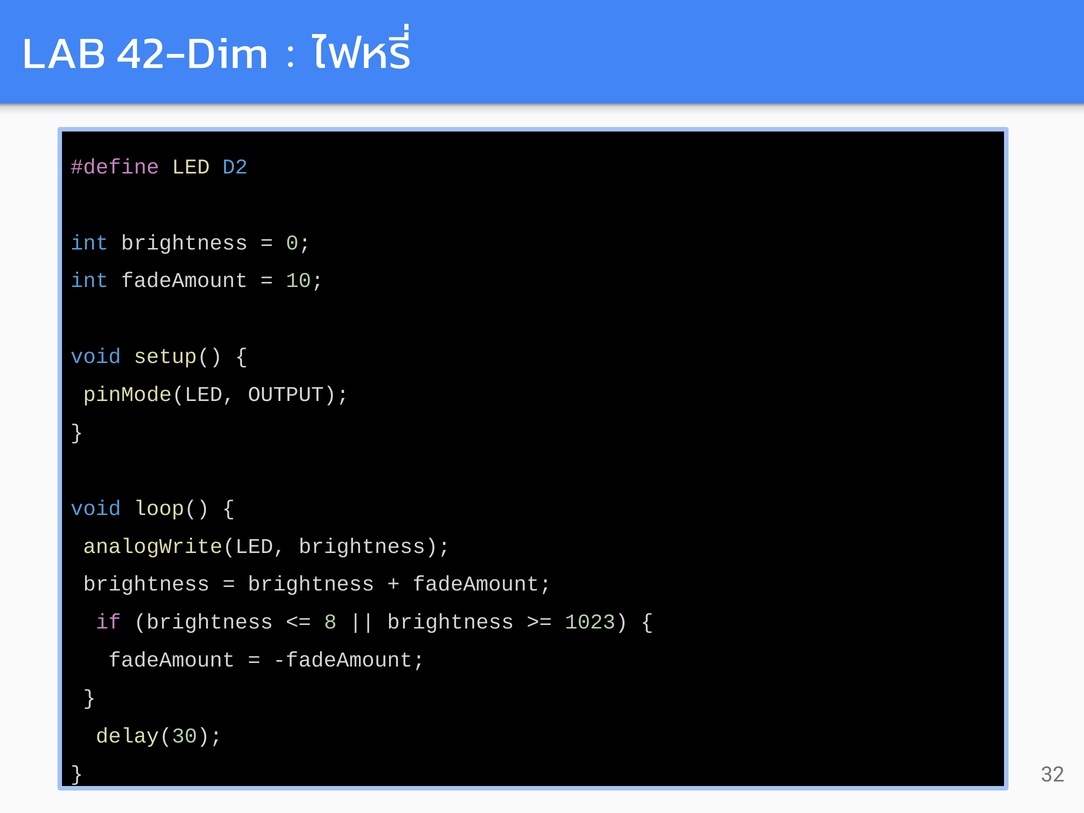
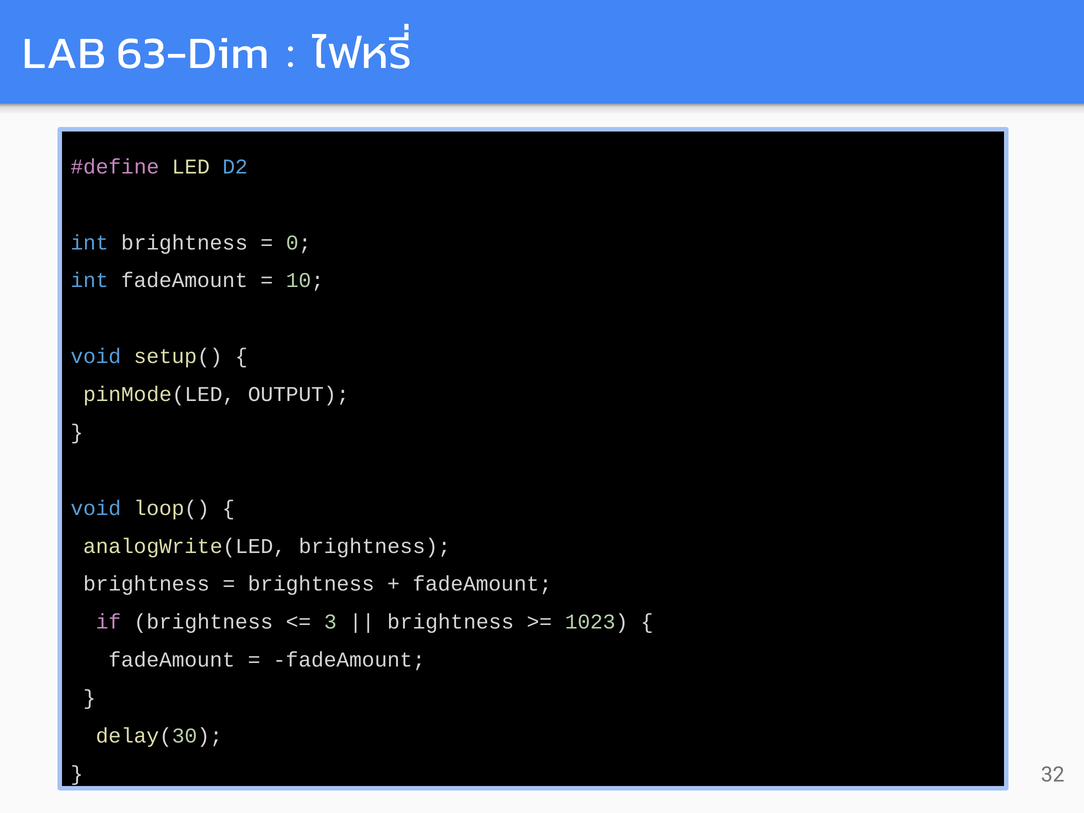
42-Dim: 42-Dim -> 63-Dim (193, 53)
8: 8 -> 3 (330, 622)
